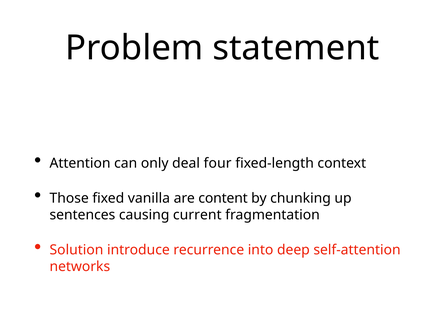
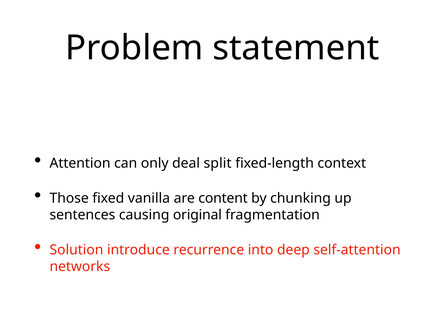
four: four -> split (218, 163)
current: current -> original (197, 215)
